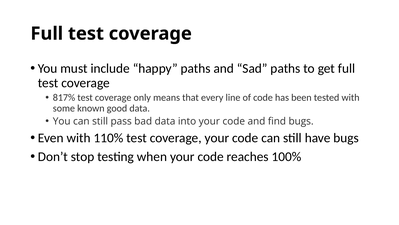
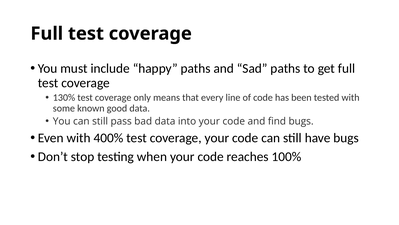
817%: 817% -> 130% (64, 97)
110%: 110% -> 400% (108, 138)
